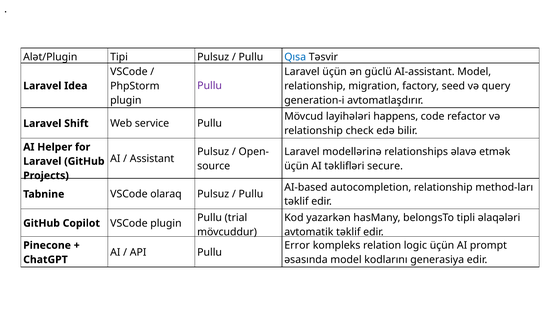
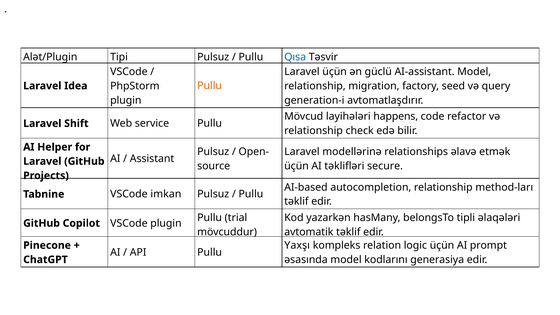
Pullu colour: purple -> orange (210, 86)
olaraq: olaraq -> imkan (166, 194)
Error: Error -> Yaxşı (297, 245)
